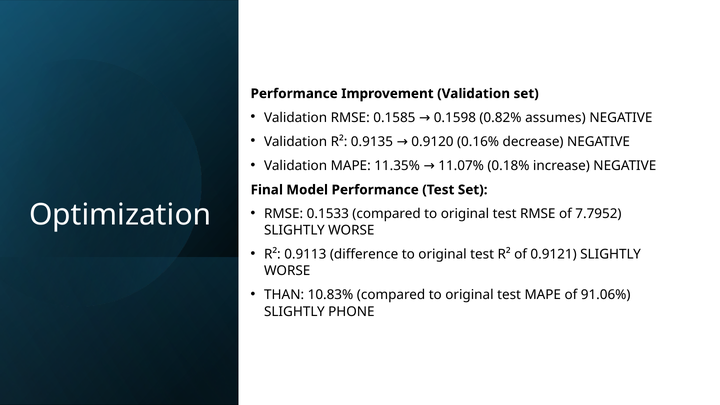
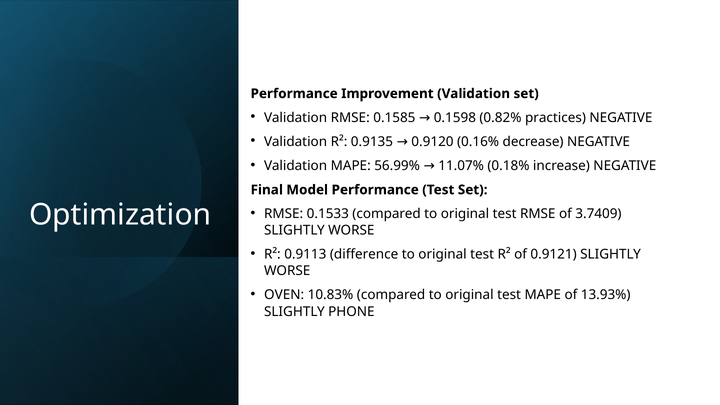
assumes: assumes -> practices (555, 118)
11.35%: 11.35% -> 56.99% (397, 166)
7.7952: 7.7952 -> 3.7409 (598, 214)
THAN: THAN -> OVEN (284, 295)
91.06%: 91.06% -> 13.93% (606, 295)
